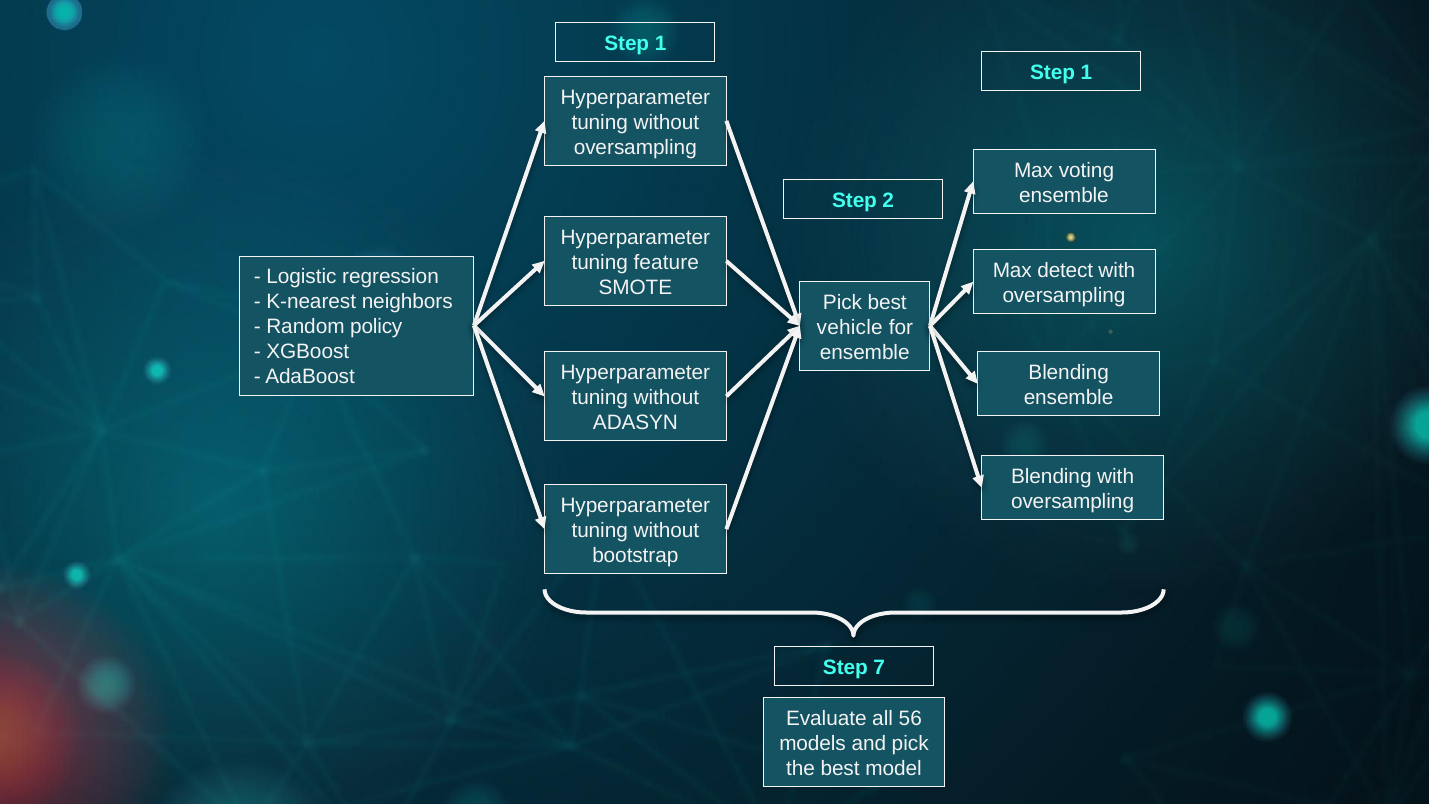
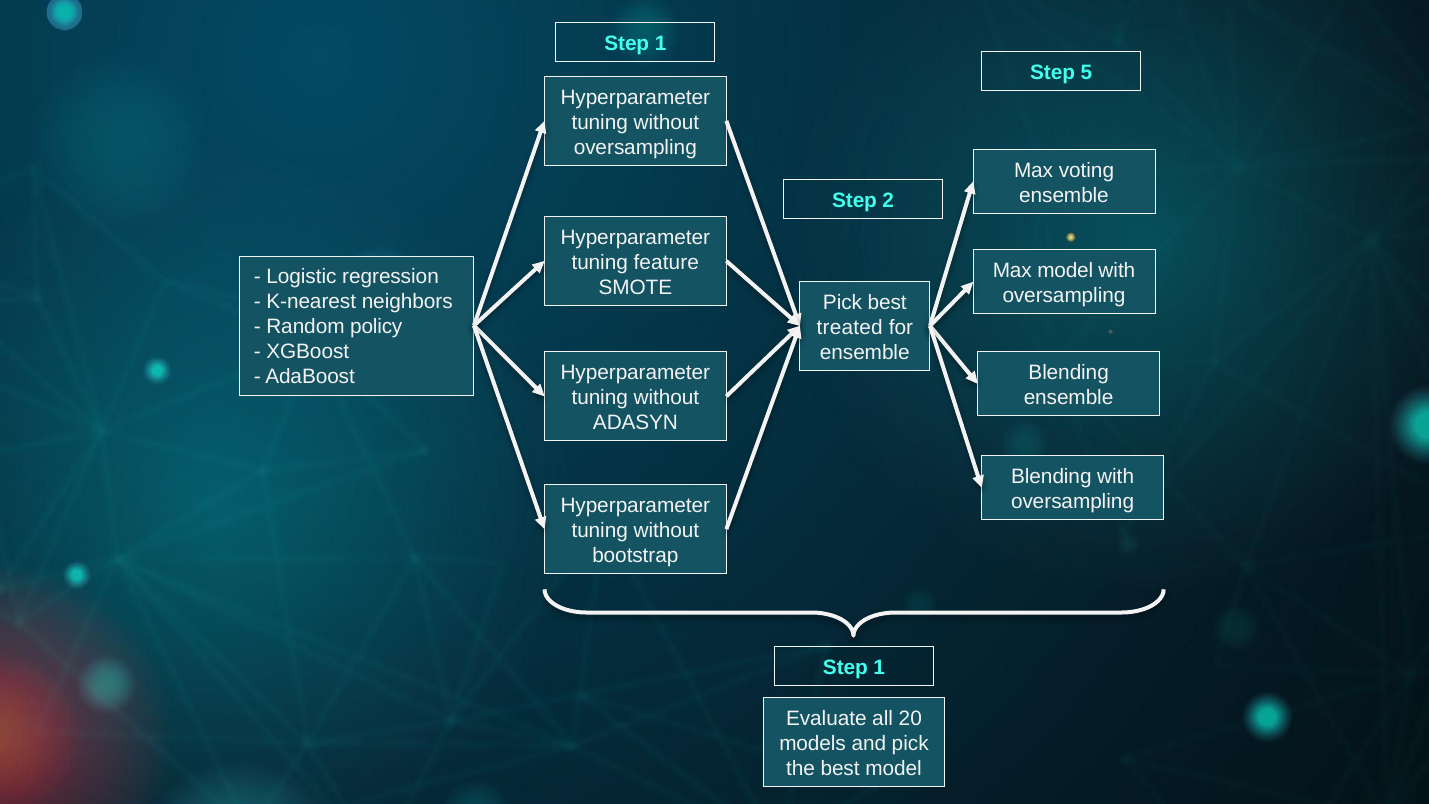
1: 1 -> 5 (1086, 72)
Max detect: detect -> model (1065, 271)
vehicle: vehicle -> treated (850, 327)
7: 7 -> 1 (879, 668)
56: 56 -> 20 (910, 719)
